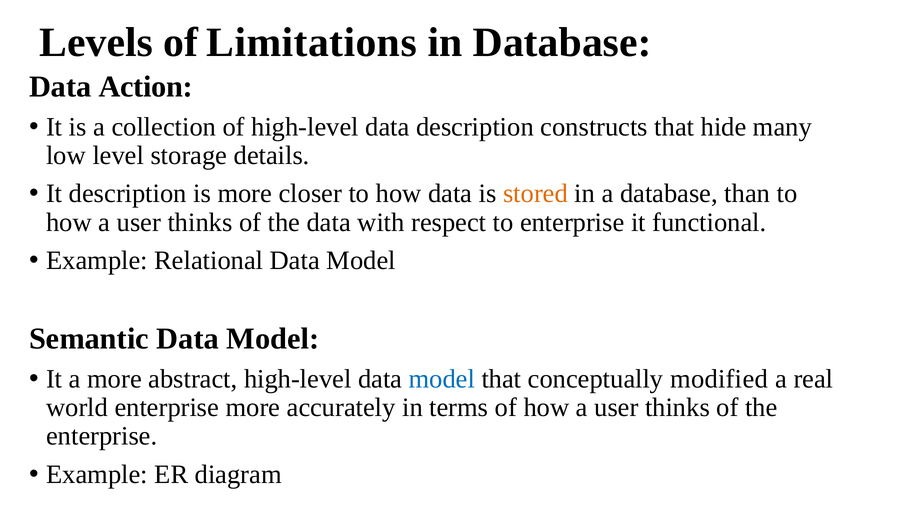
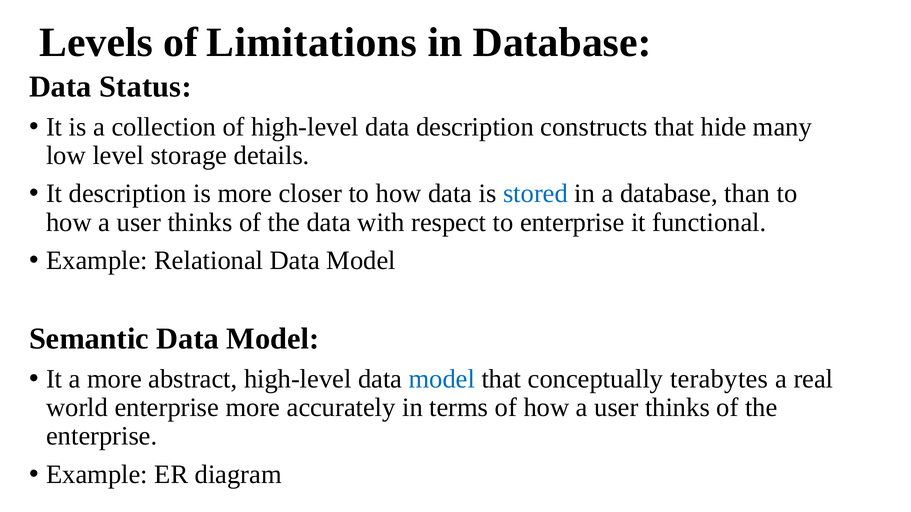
Action: Action -> Status (145, 87)
stored colour: orange -> blue (536, 194)
modified: modified -> terabytes (719, 379)
